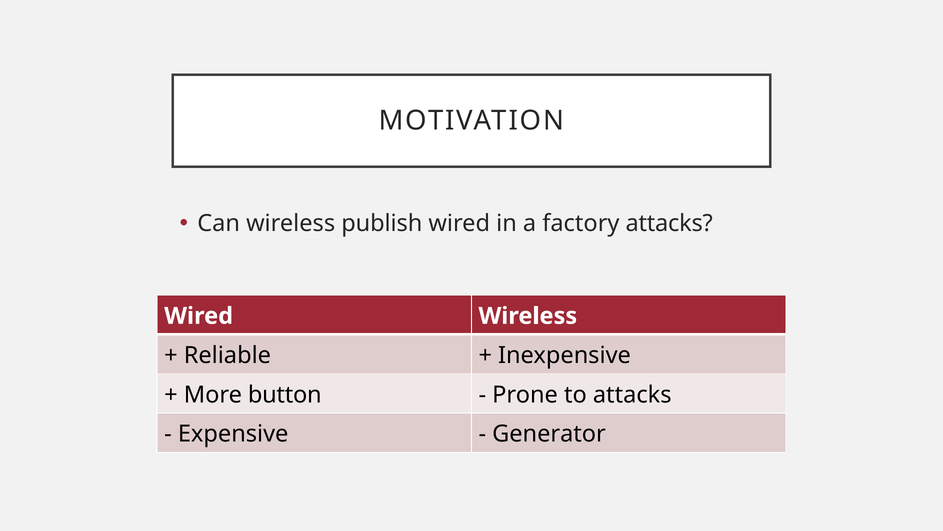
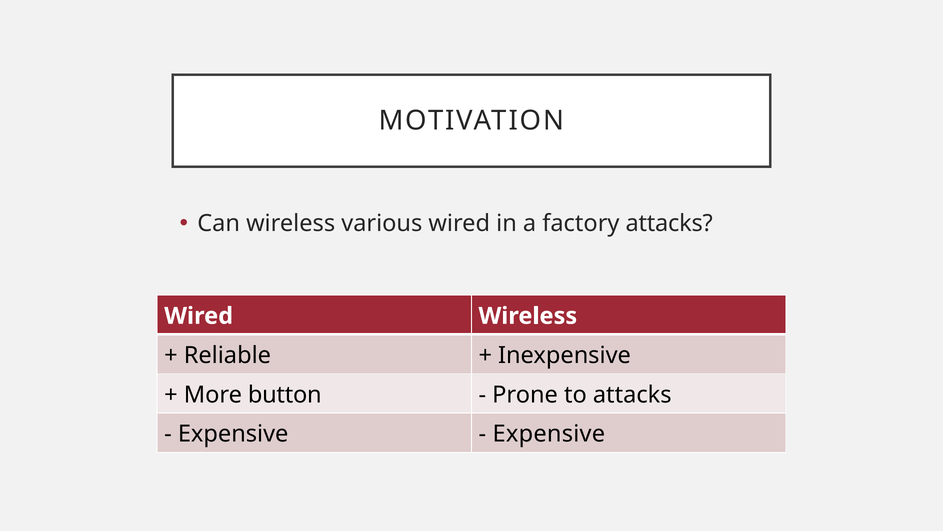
publish: publish -> various (382, 223)
Generator: Generator -> Expensive (549, 434)
